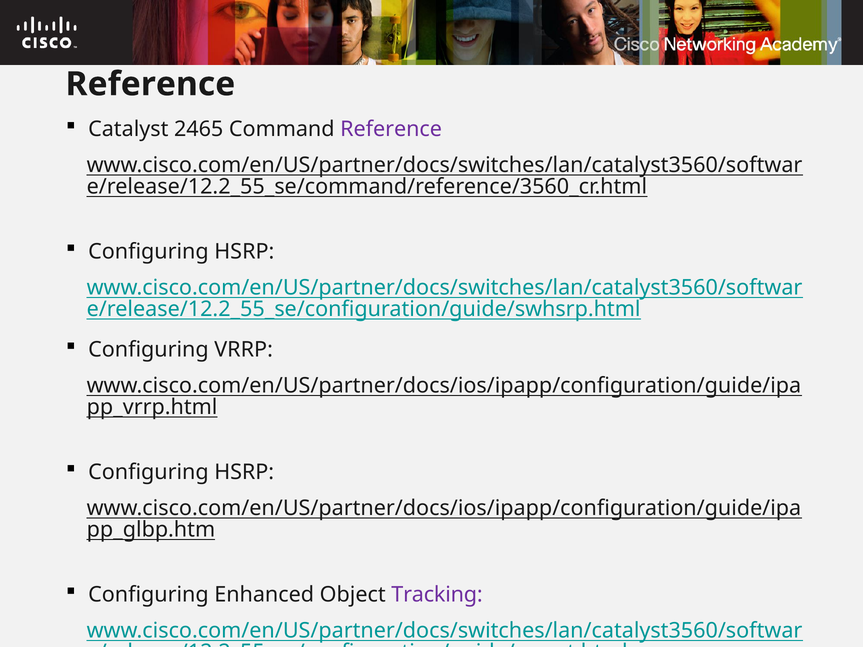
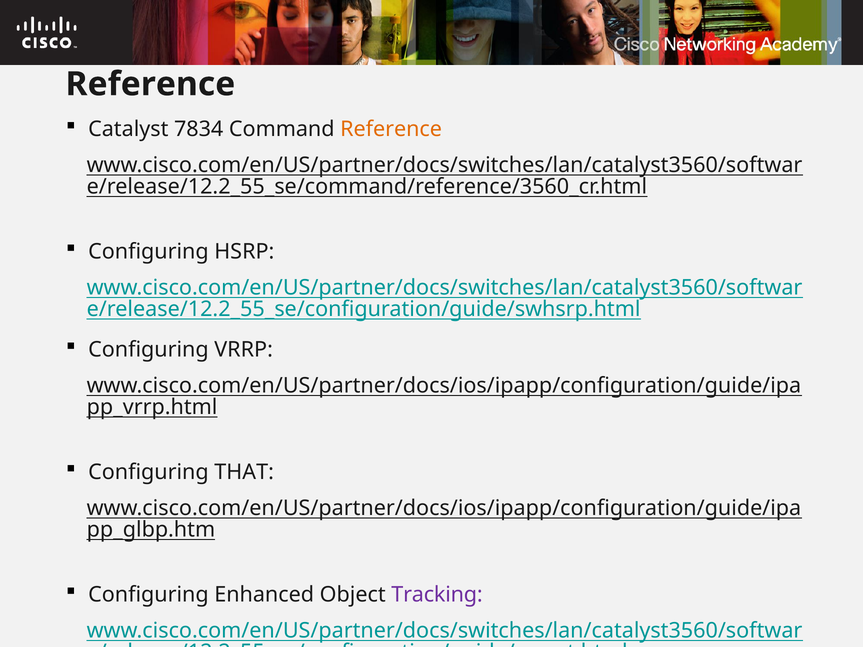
2465: 2465 -> 7834 (199, 129)
Reference colour: purple -> orange (391, 129)
HSRP: HSRP -> THAT (244, 472)
